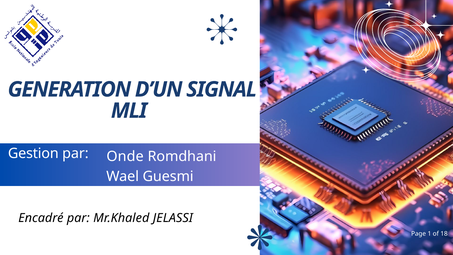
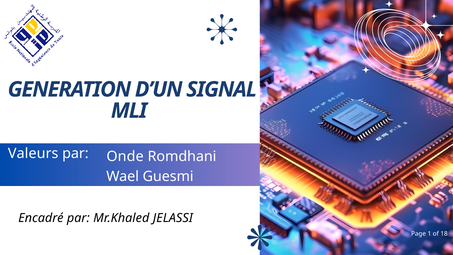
Gestion: Gestion -> Valeurs (33, 154)
